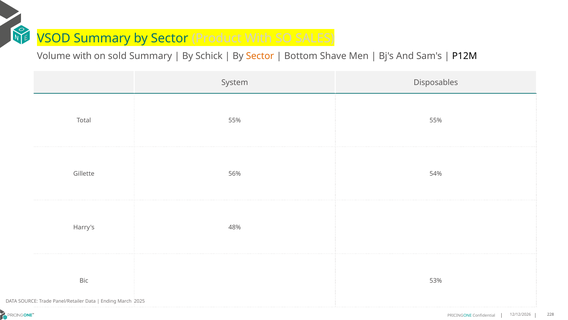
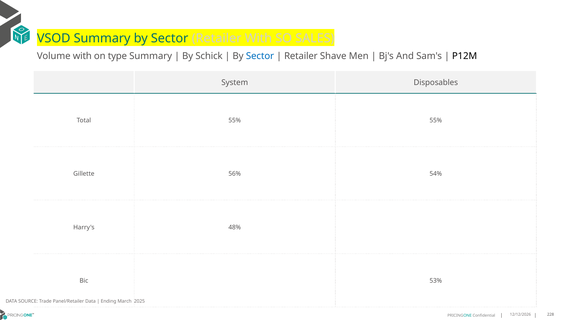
Sector Product: Product -> Retailer (217, 38)
sold: sold -> type (117, 56)
Sector colour: orange -> blue (260, 56)
Bottom: Bottom -> Retailer (301, 56)
